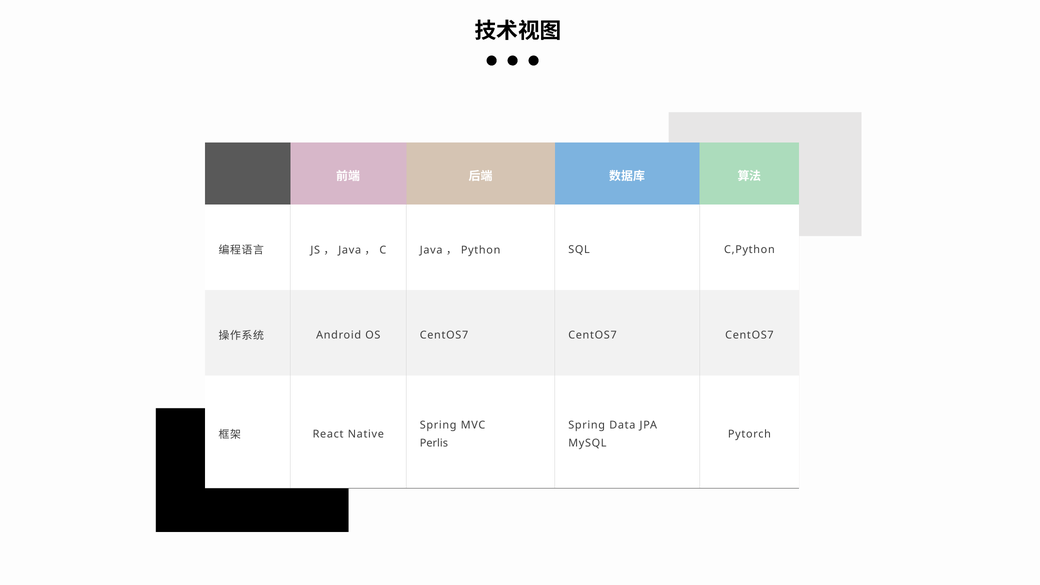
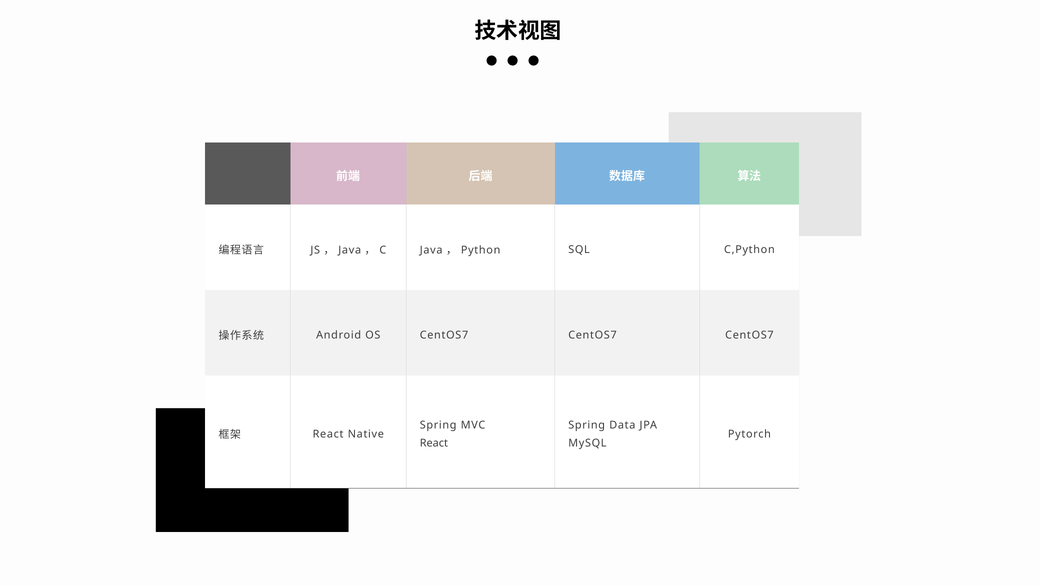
Perlis: Perlis -> React (434, 443)
